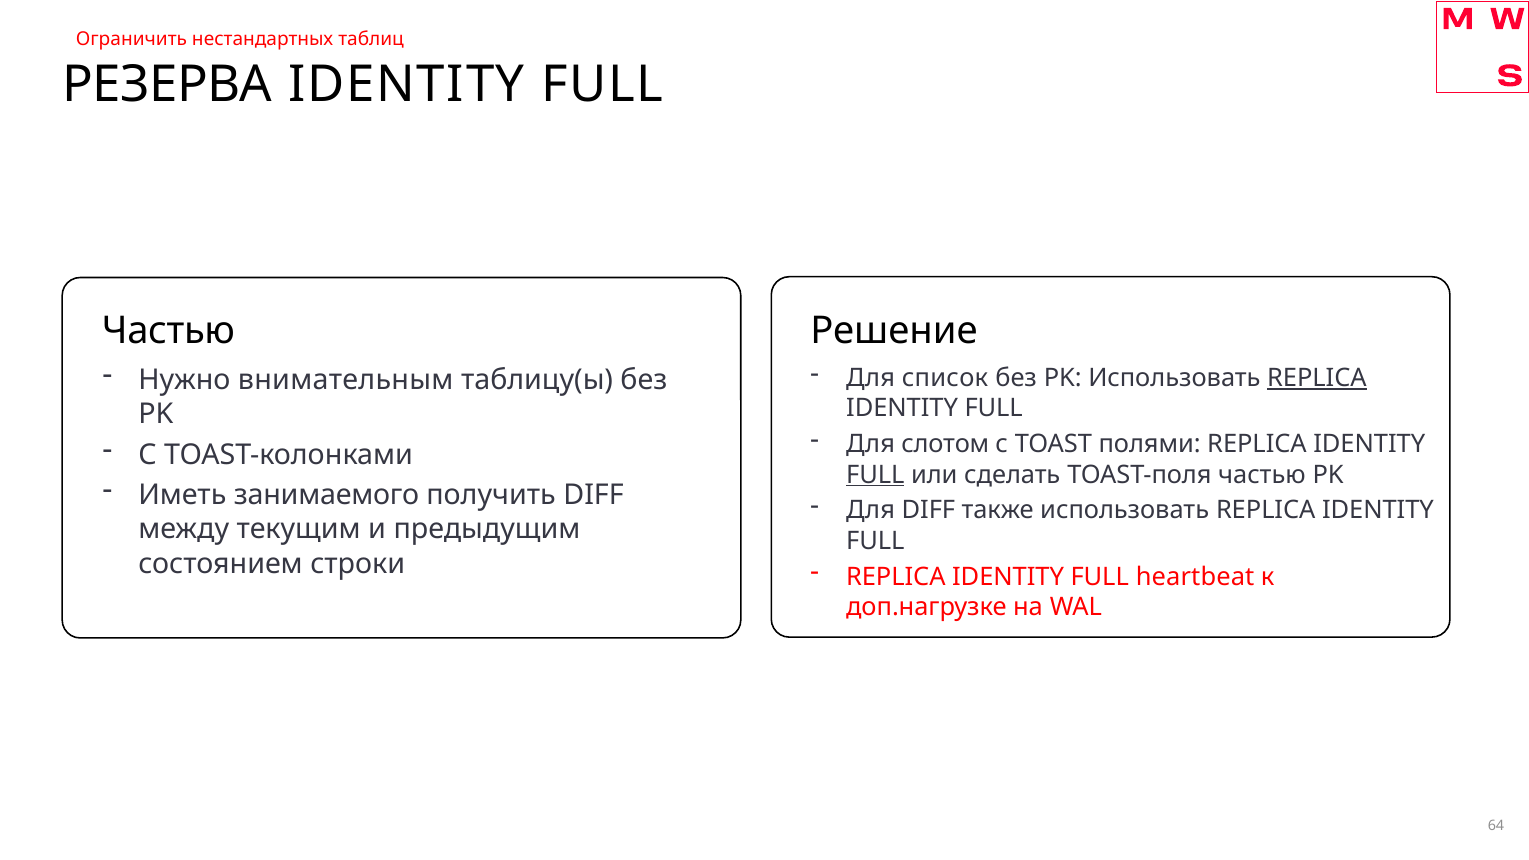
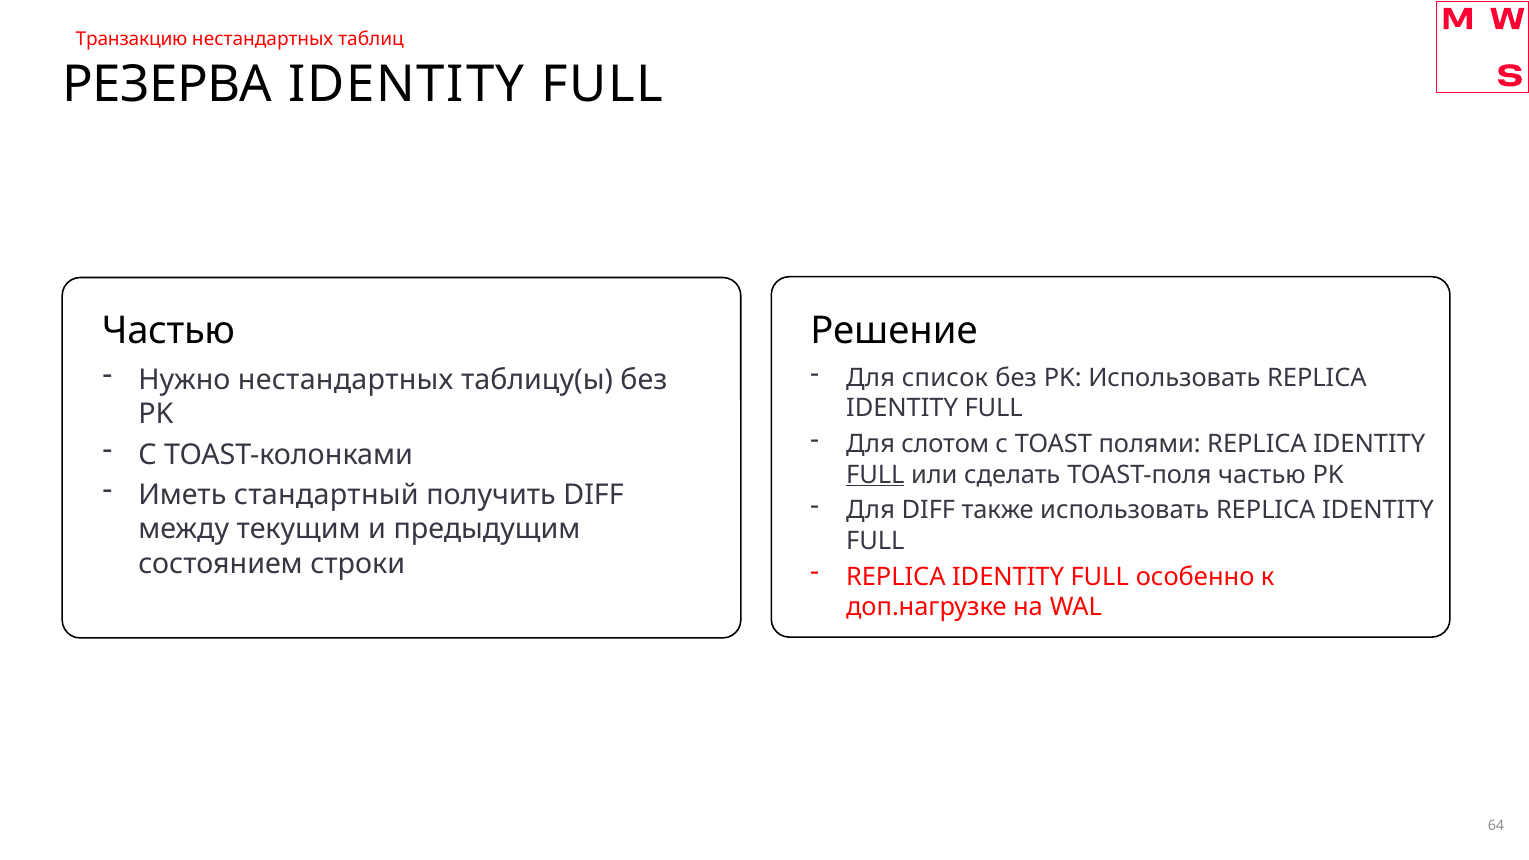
Ограничить: Ограничить -> Транзакцию (132, 39)
REPLICA underline: present -> none (1317, 378)
Нужно внимательным: внимательным -> нестандартных (346, 380)
занимаемого: занимаемого -> стандартный (326, 495)
heartbeat: heartbeat -> особенно (1195, 577)
